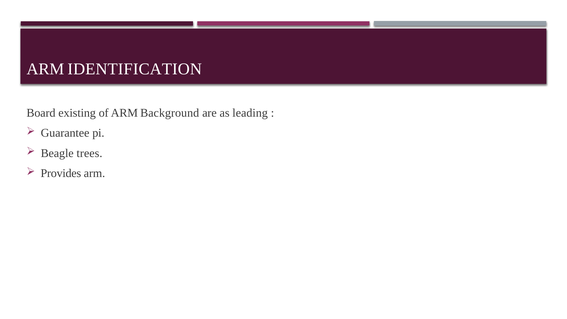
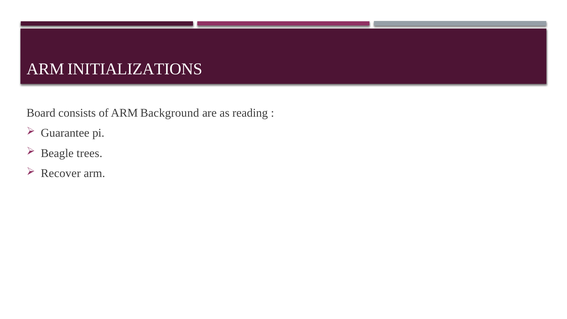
IDENTIFICATION: IDENTIFICATION -> INITIALIZATIONS (135, 69)
existing: existing -> consists (77, 113)
leading: leading -> reading (250, 113)
Provides: Provides -> Recover (61, 173)
